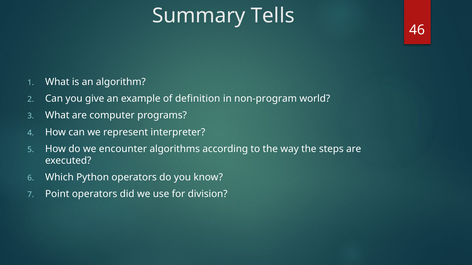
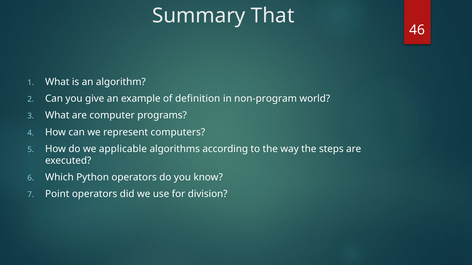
Tells: Tells -> That (273, 16)
interpreter: interpreter -> computers (178, 132)
encounter: encounter -> applicable (123, 149)
